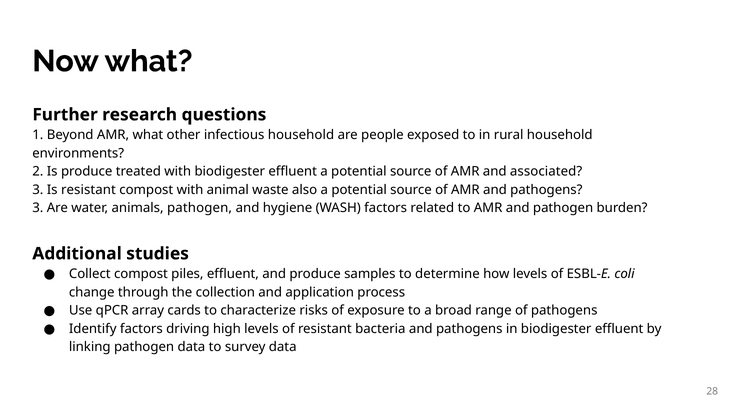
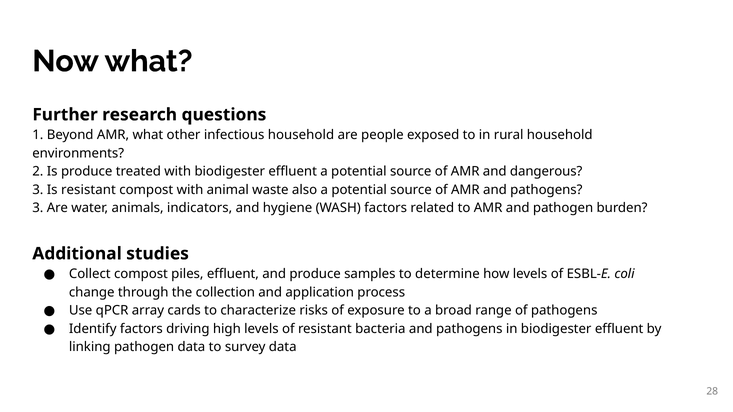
associated: associated -> dangerous (546, 172)
animals pathogen: pathogen -> indicators (200, 208)
